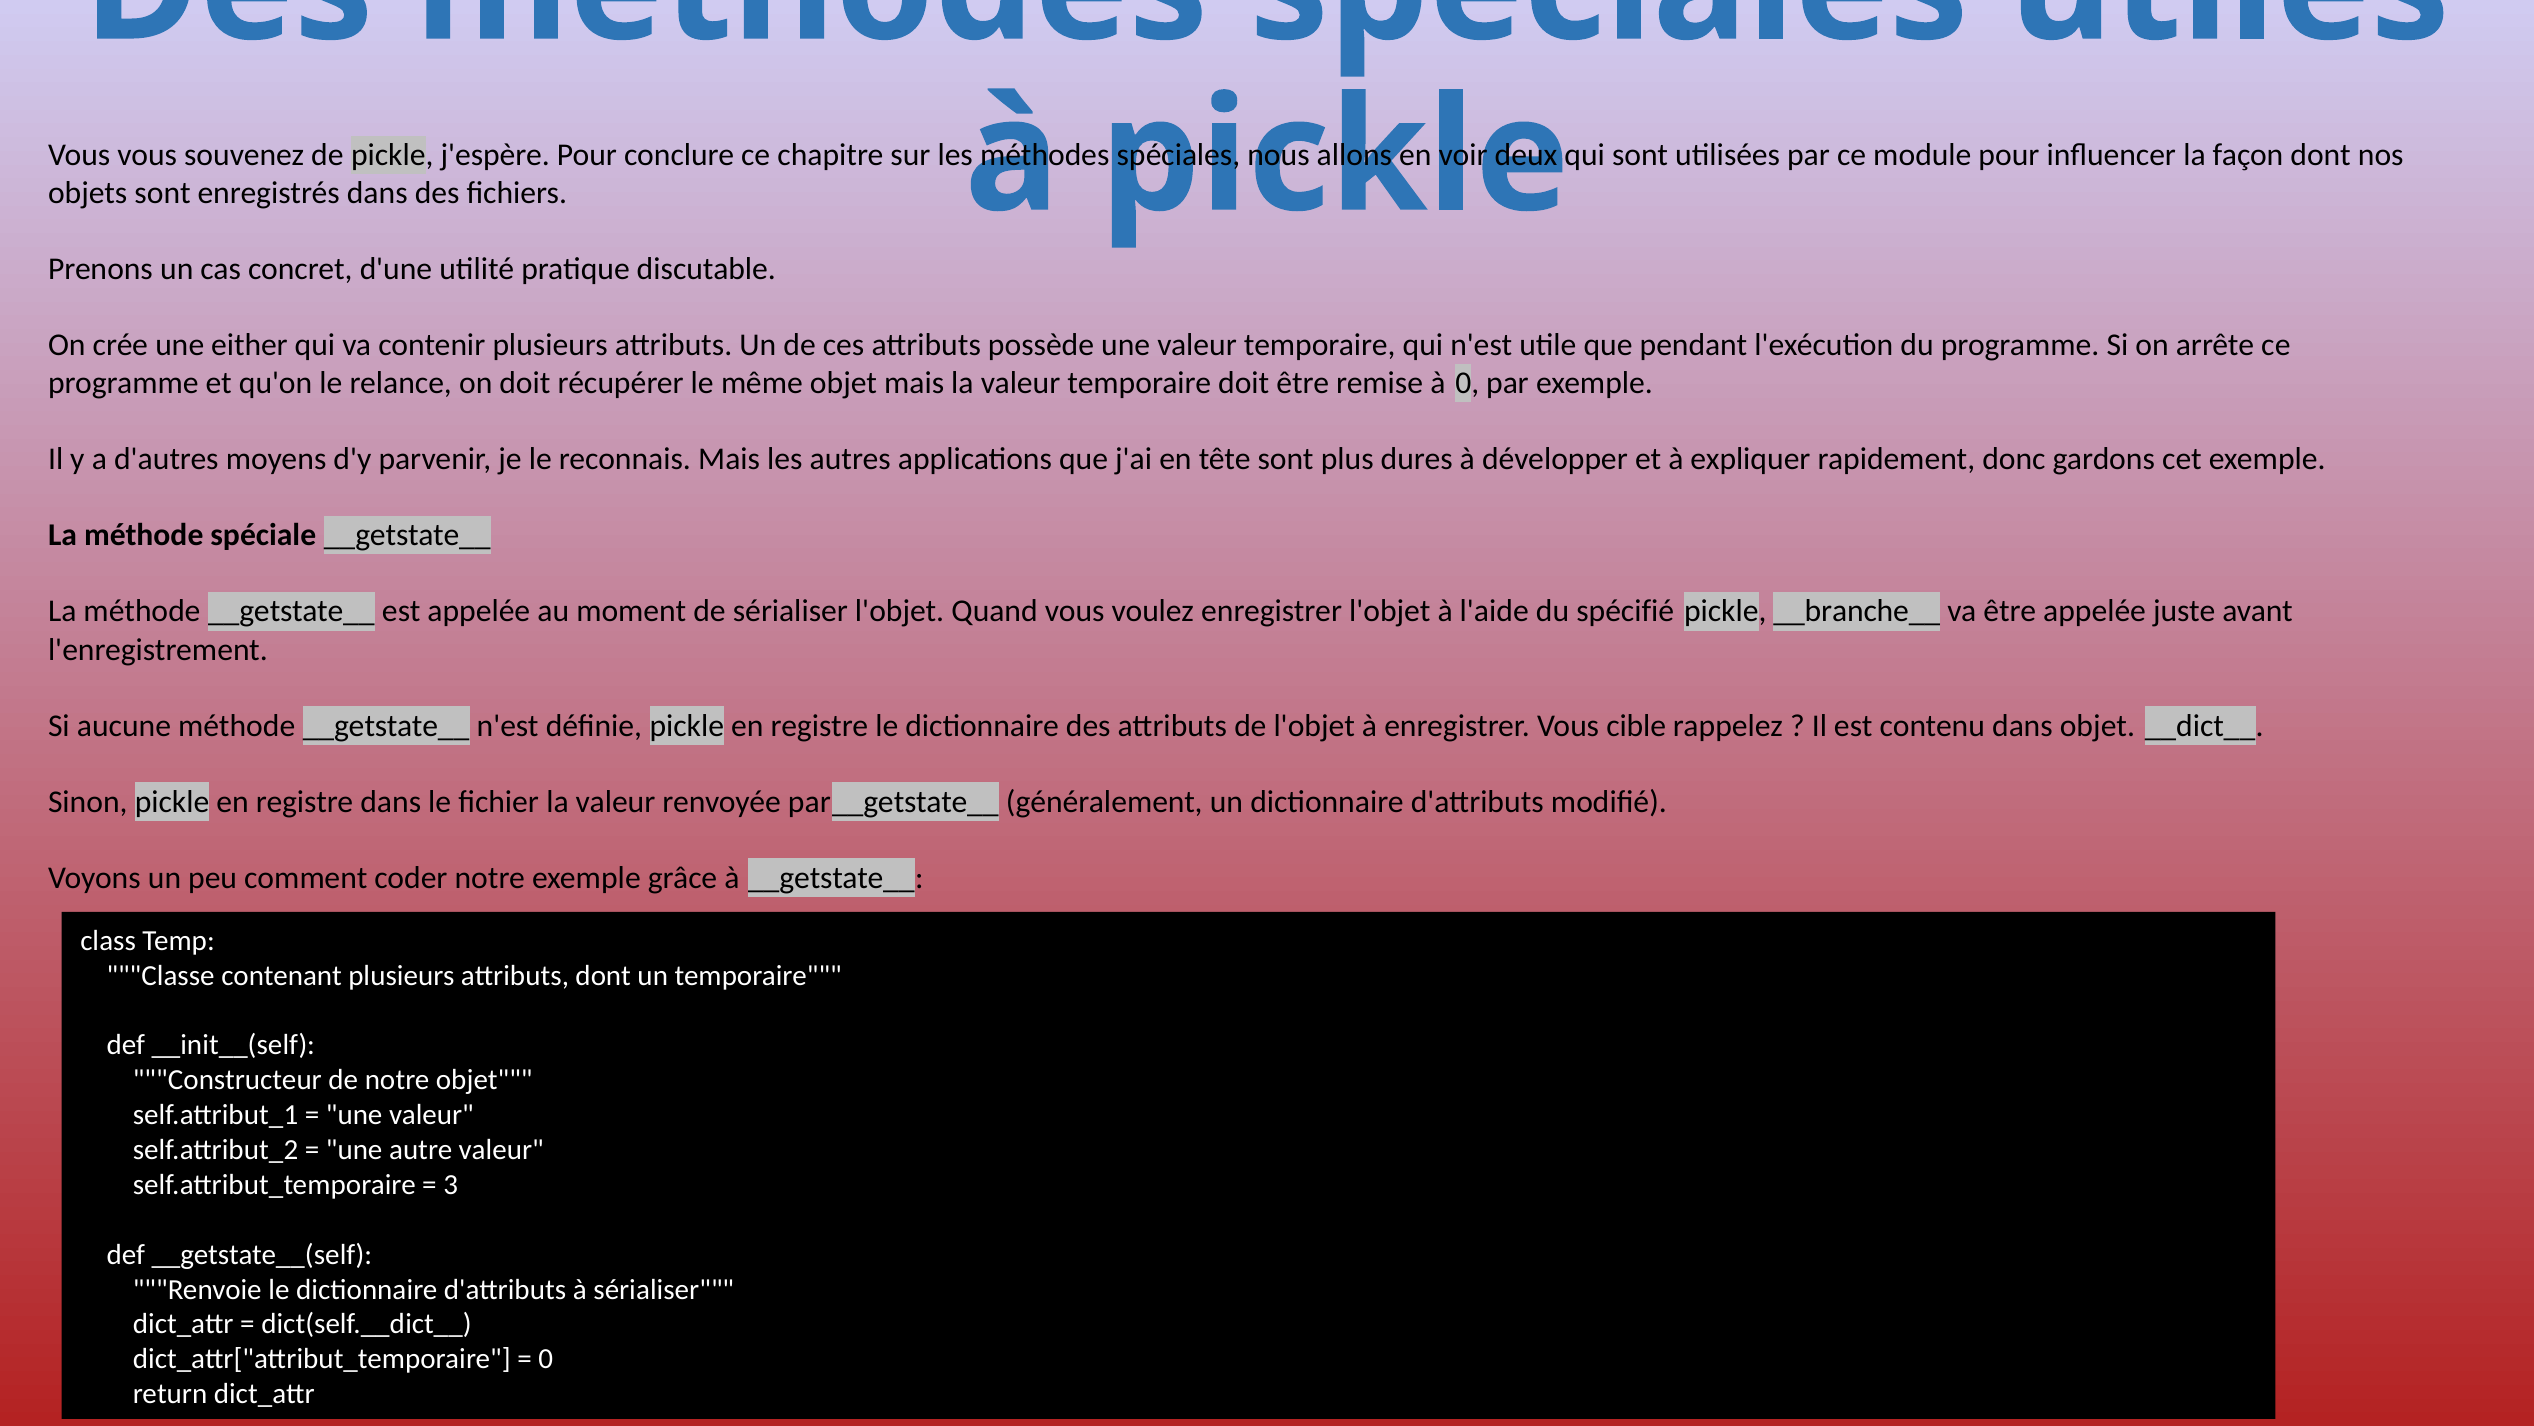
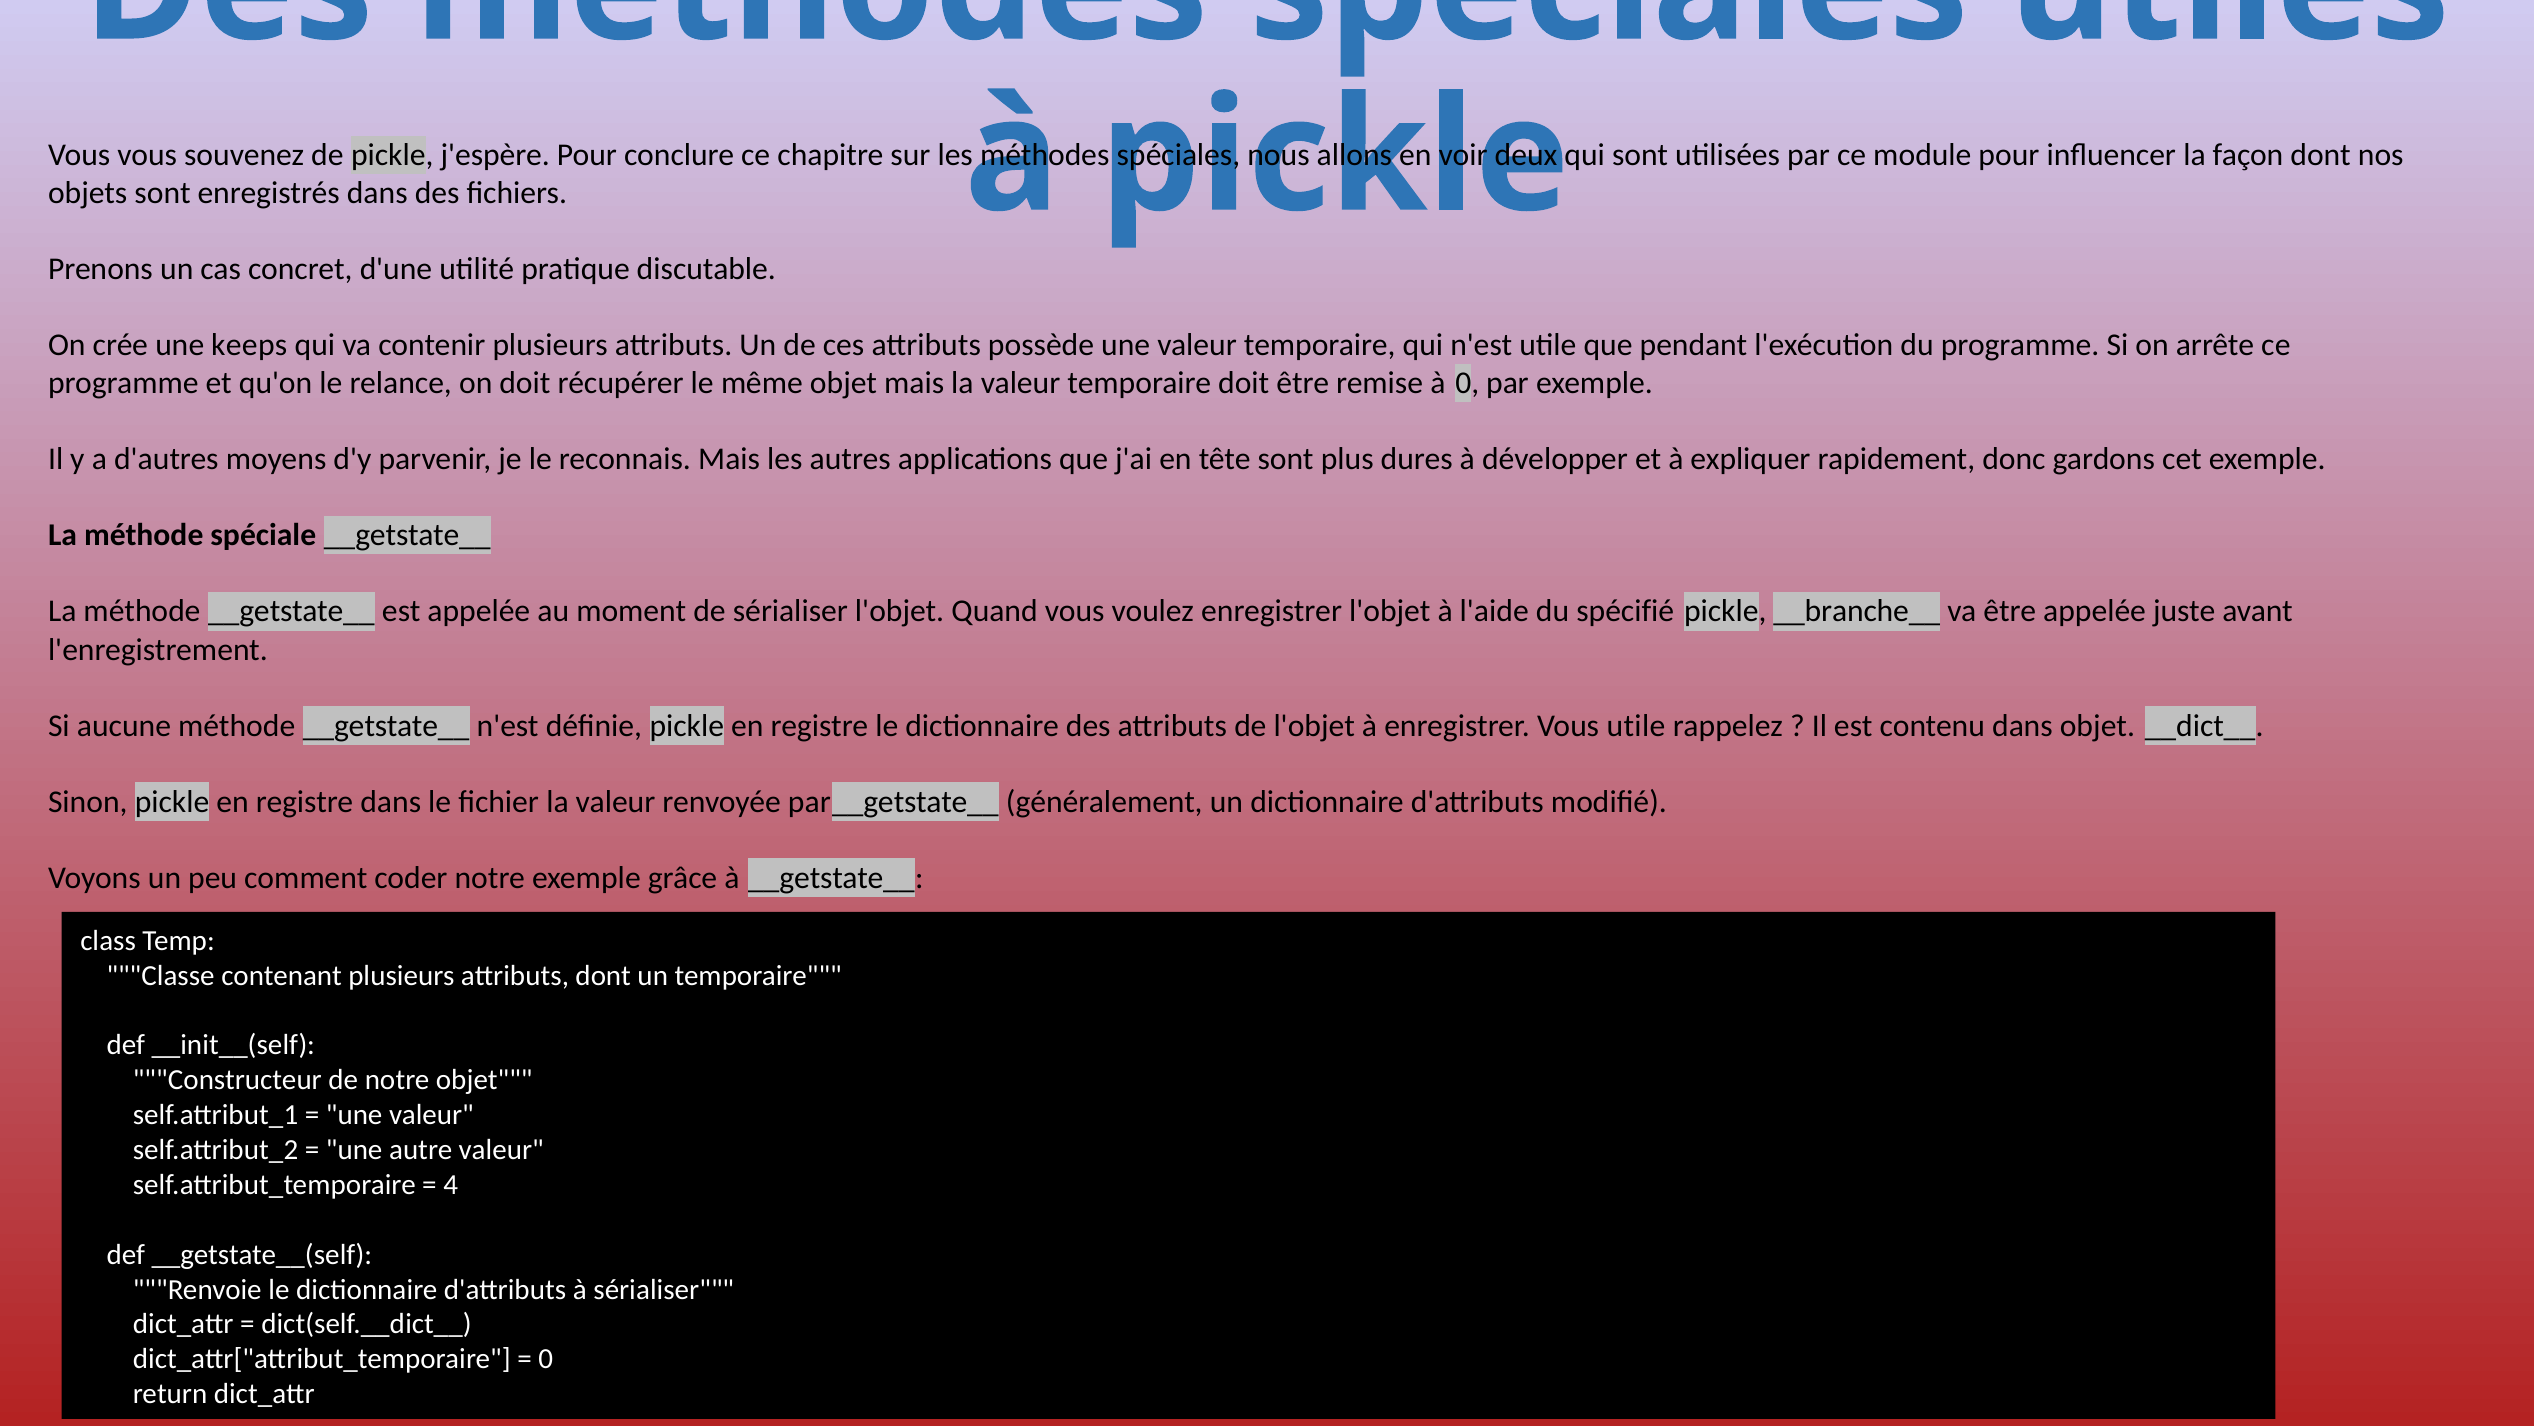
either: either -> keeps (249, 345)
Vous cible: cible -> utile (1636, 725)
3: 3 -> 4 (451, 1184)
